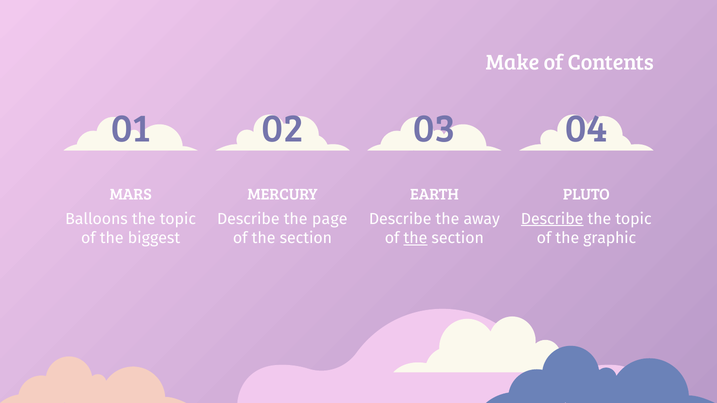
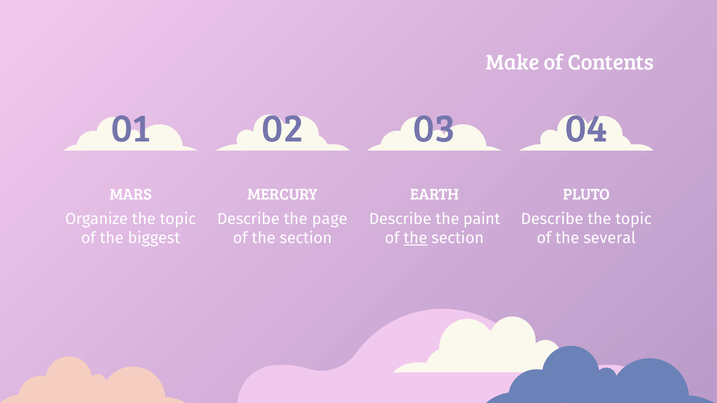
Balloons: Balloons -> Organize (97, 219)
away: away -> paint (482, 219)
Describe underline: present -> none (552, 219)
graphic: graphic -> several (610, 238)
